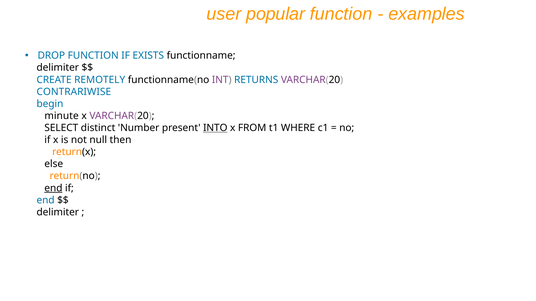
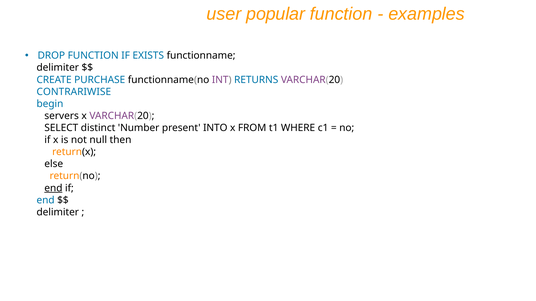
REMOTELY: REMOTELY -> PURCHASE (100, 80)
minute: minute -> servers (62, 116)
INTO underline: present -> none (215, 128)
